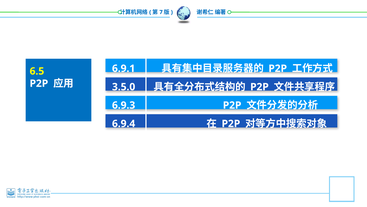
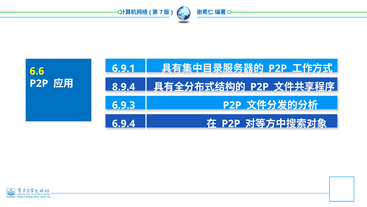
6.5: 6.5 -> 6.6 (37, 71)
3.5.0: 3.5.0 -> 8.9.4 (124, 87)
